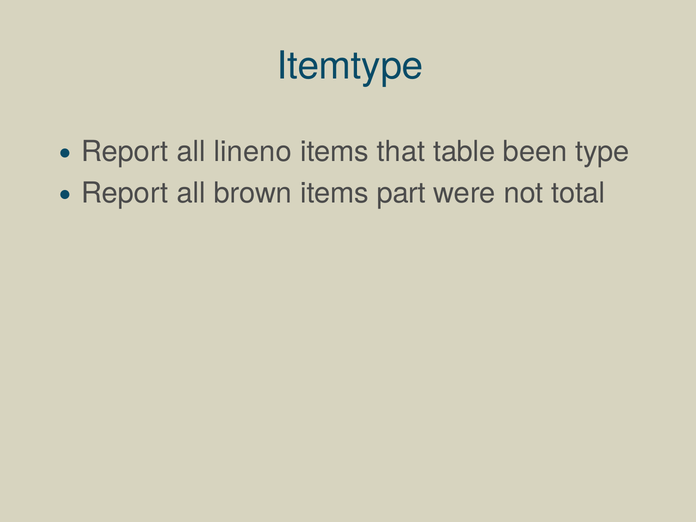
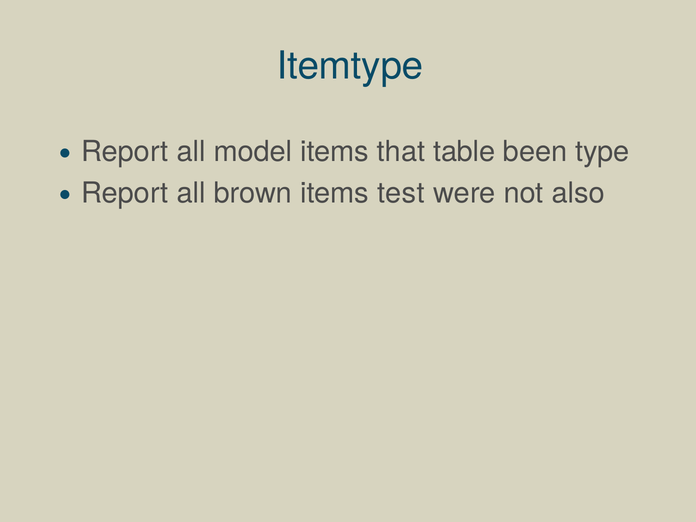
lineno: lineno -> model (253, 152)
part: part -> test (401, 193)
total: total -> also (578, 193)
